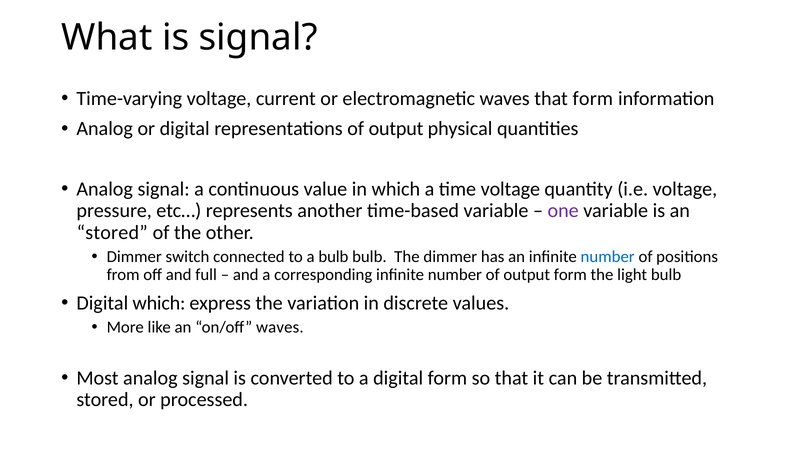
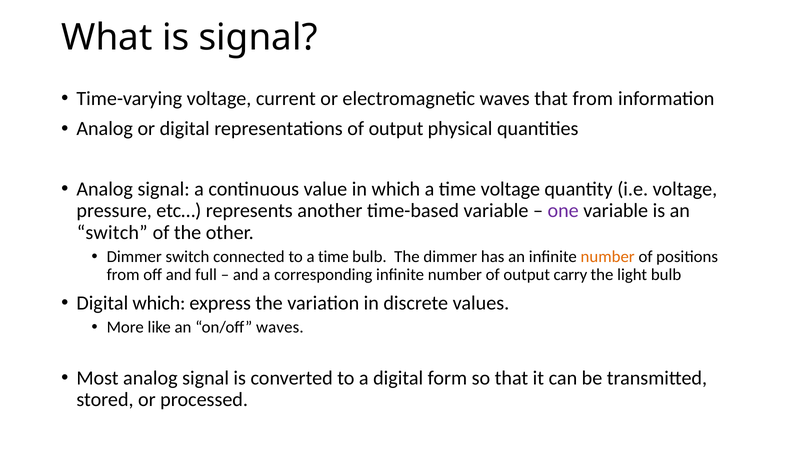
that form: form -> from (593, 99)
stored: stored -> switch (112, 232)
to a bulb: bulb -> time (333, 257)
number colour: blue -> orange (608, 257)
output form: form -> carry (570, 275)
